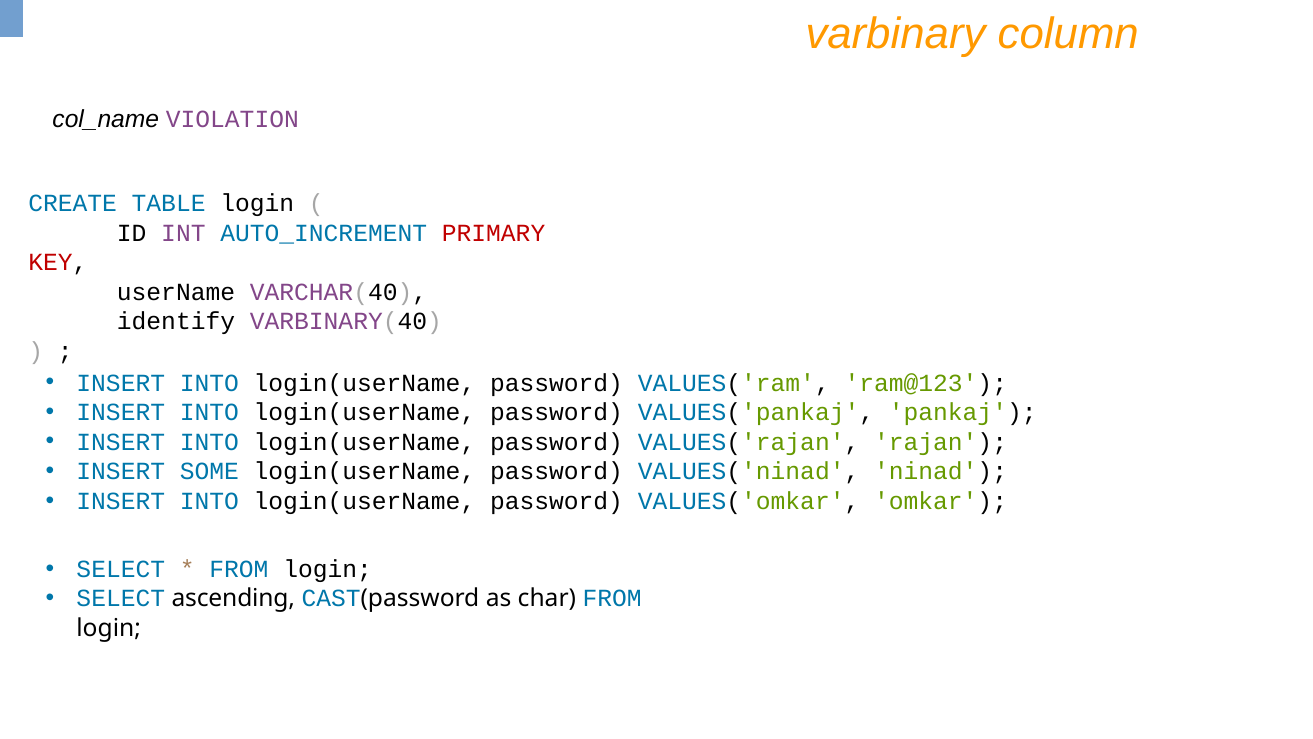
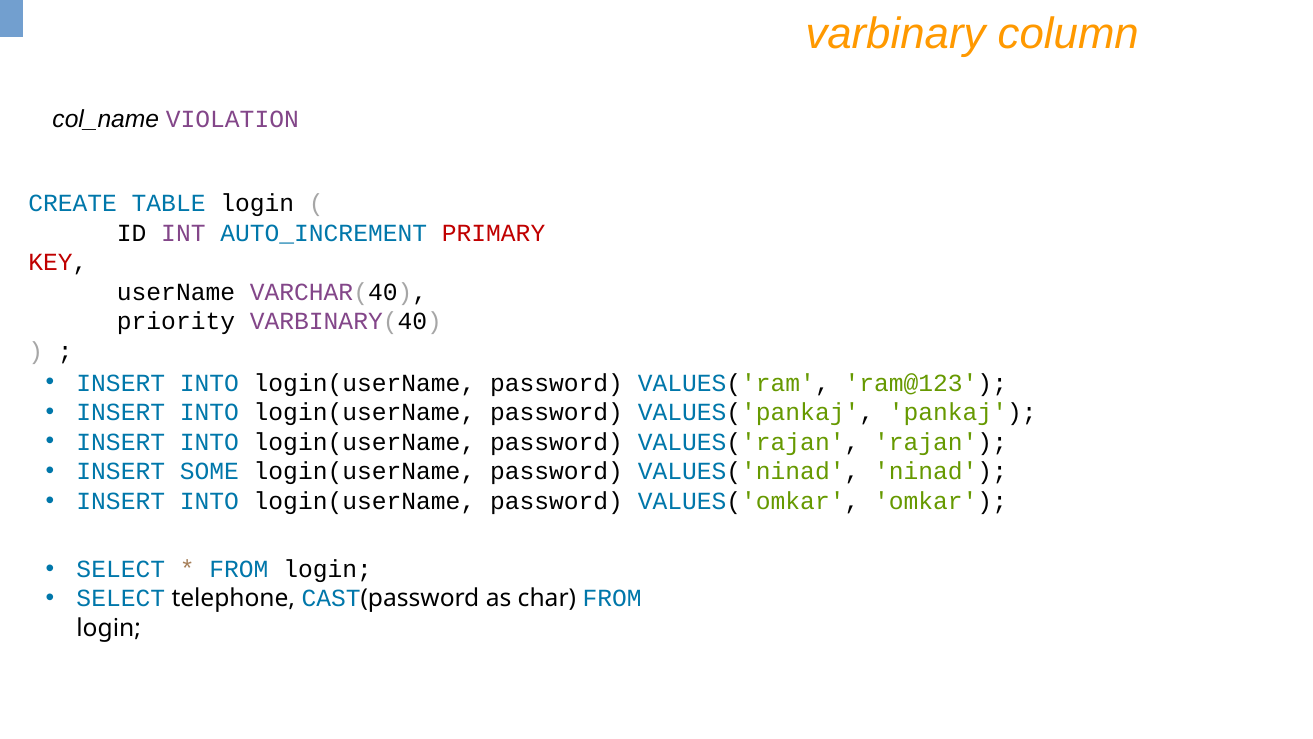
identify: identify -> priority (176, 321)
ascending: ascending -> telephone (233, 598)
